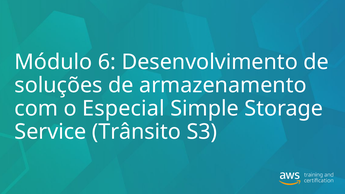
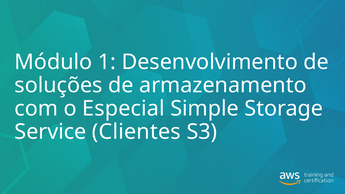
6: 6 -> 1 (107, 62)
Trânsito: Trânsito -> Clientes (136, 132)
